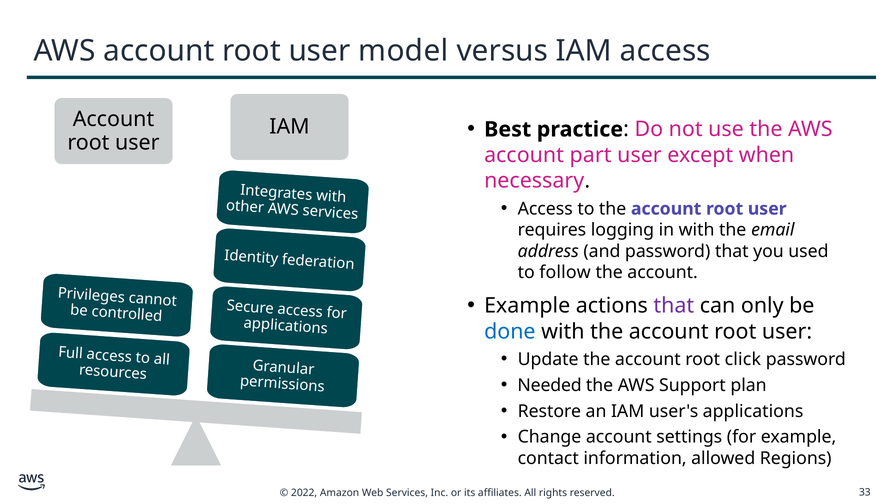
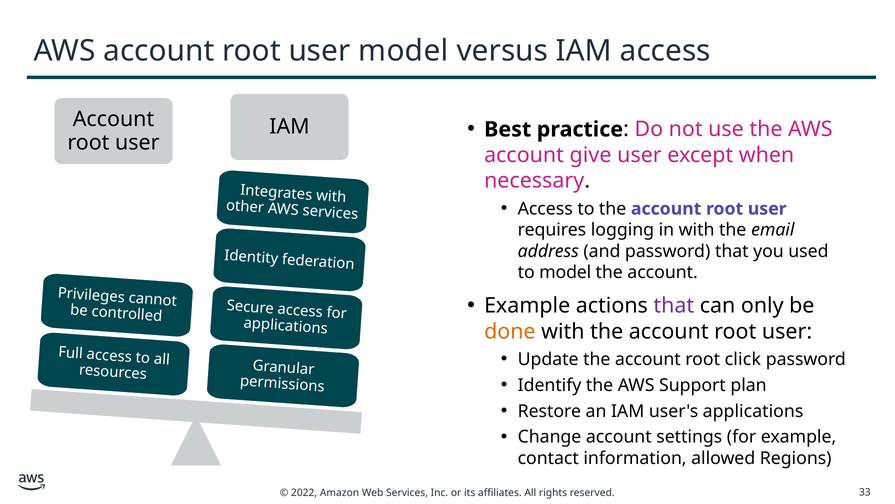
part: part -> give (591, 155)
to follow: follow -> model (565, 272)
done colour: blue -> orange (510, 331)
Needed: Needed -> Identify (550, 385)
